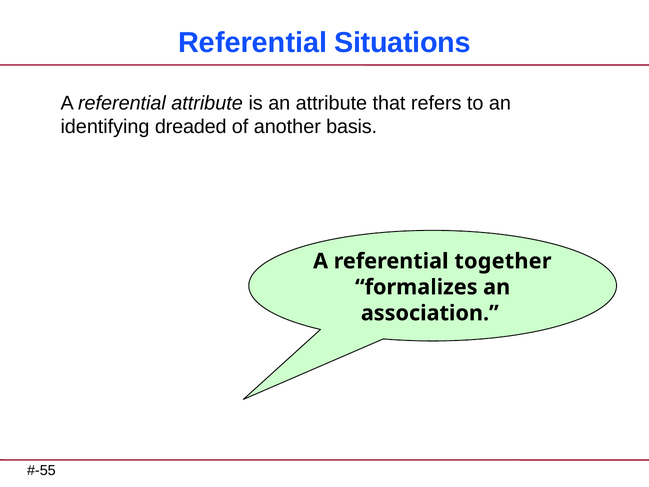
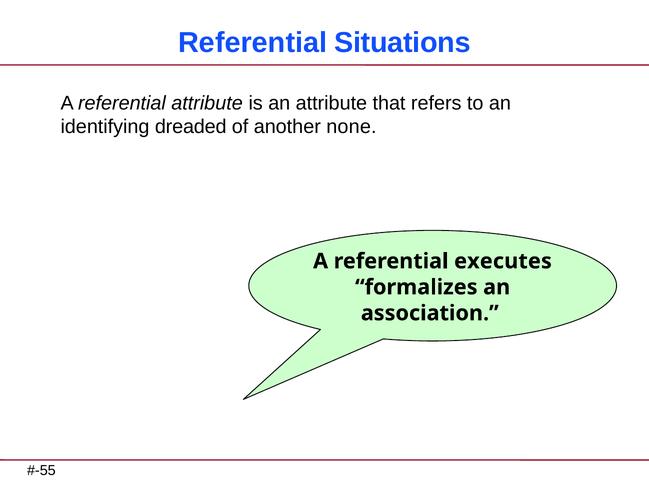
basis: basis -> none (351, 127)
together: together -> executes (503, 261)
